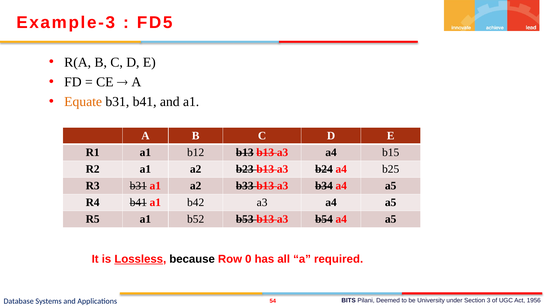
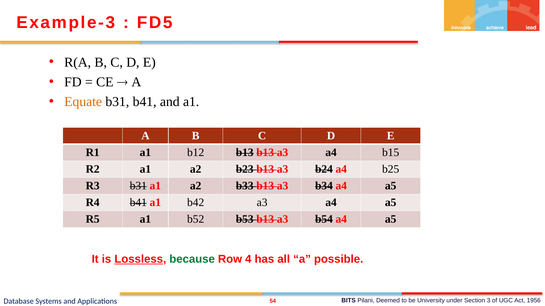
because colour: black -> green (192, 260)
0: 0 -> 4 (248, 260)
required: required -> possible (339, 260)
